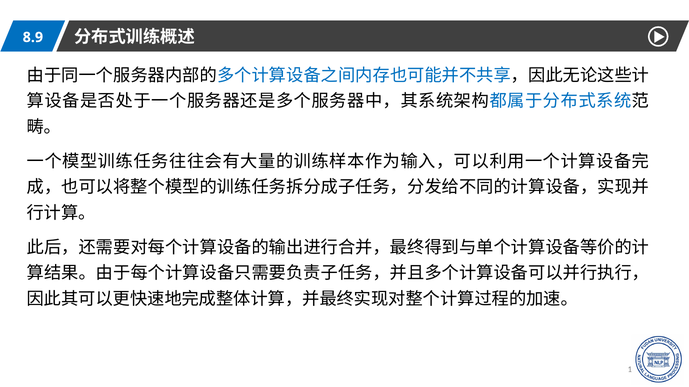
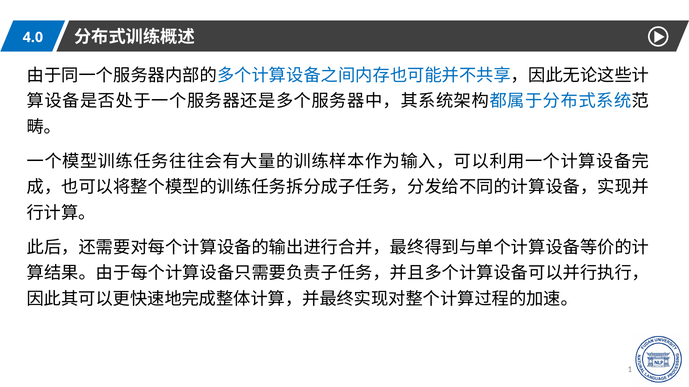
8.9: 8.9 -> 4.0 (33, 37)
